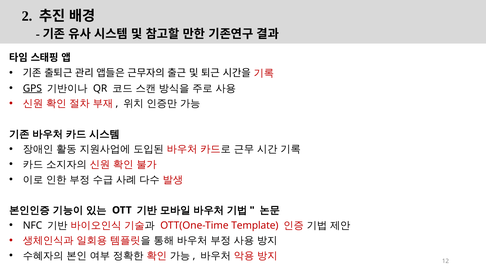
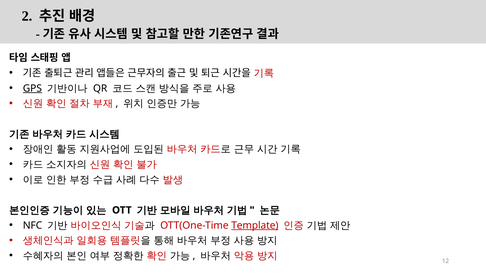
Template underline: none -> present (255, 225)
